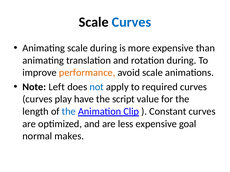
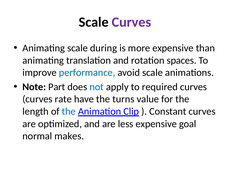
Curves colour: blue -> purple (131, 22)
rotation during: during -> spaces (182, 61)
performance colour: orange -> blue (87, 73)
Left: Left -> Part (57, 87)
play: play -> rate (63, 99)
script: script -> turns (123, 99)
